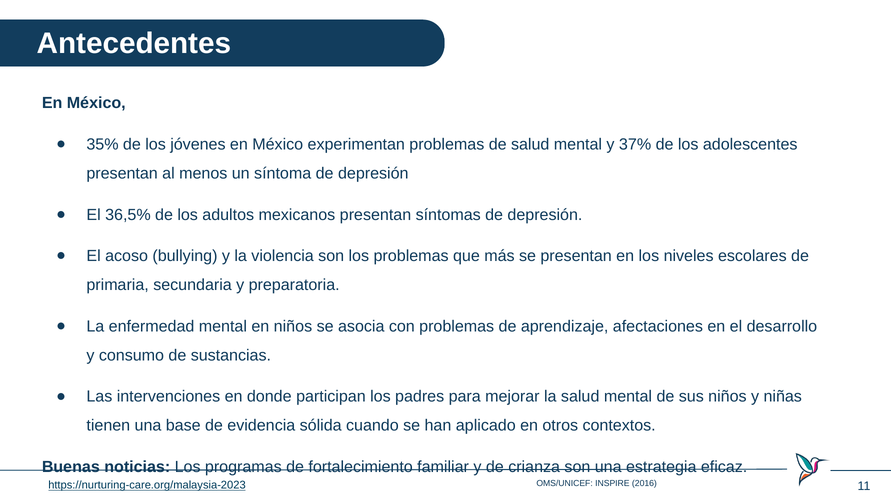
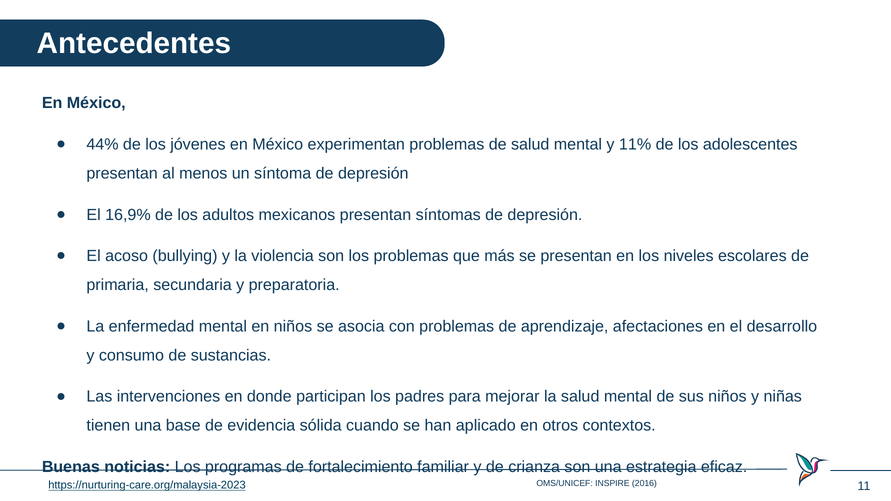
35%: 35% -> 44% (103, 144)
37%: 37% -> 11% (635, 144)
36,5%: 36,5% -> 16,9% (128, 215)
